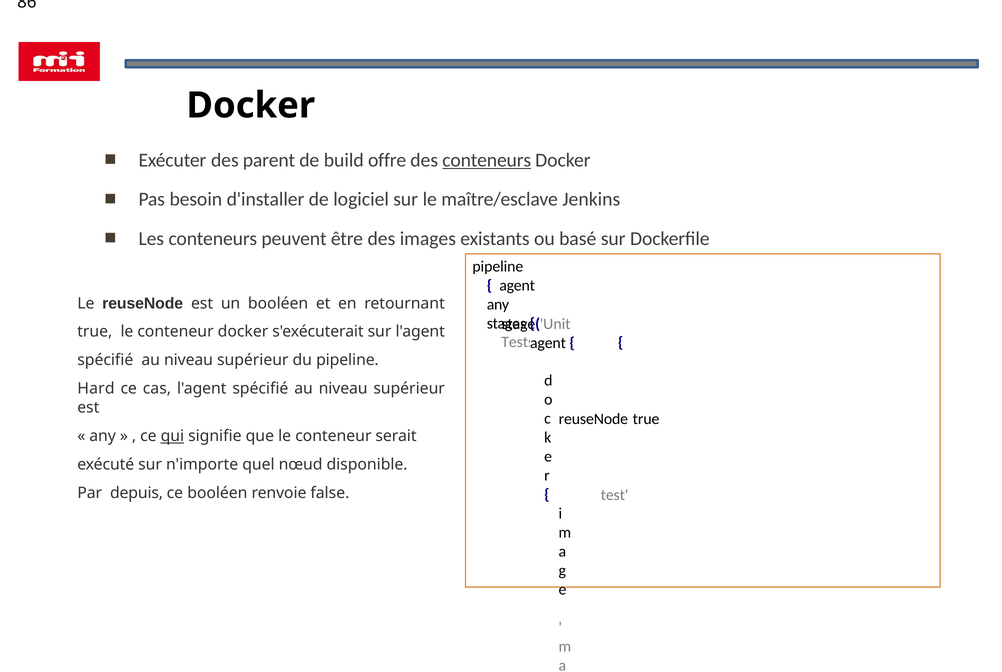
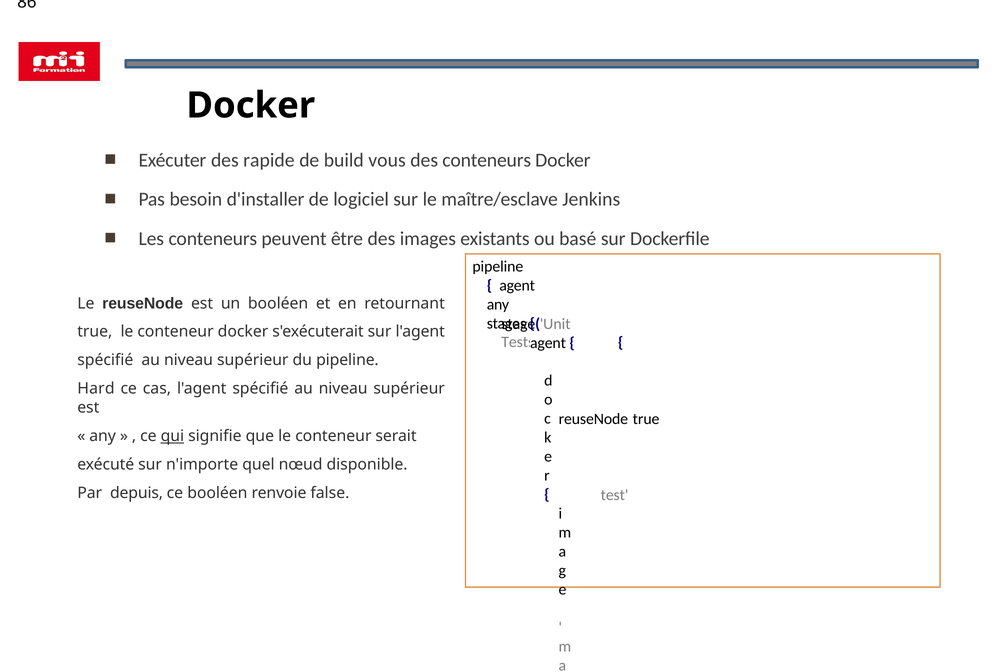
parent: parent -> rapide (269, 160)
offre: offre -> vous (387, 160)
conteneurs underline: present -> none (487, 160)
